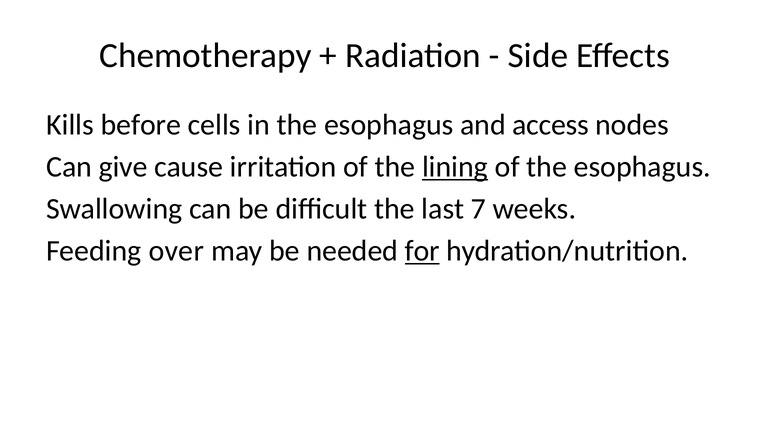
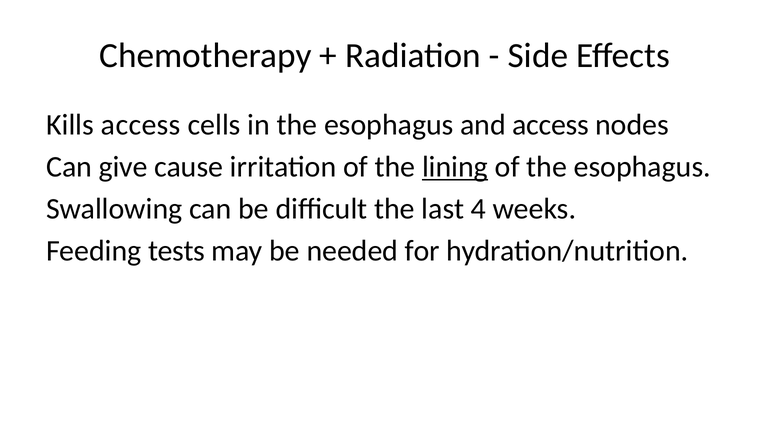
Kills before: before -> access (141, 125)
7: 7 -> 4 (478, 209)
over: over -> tests (177, 251)
for underline: present -> none (422, 251)
